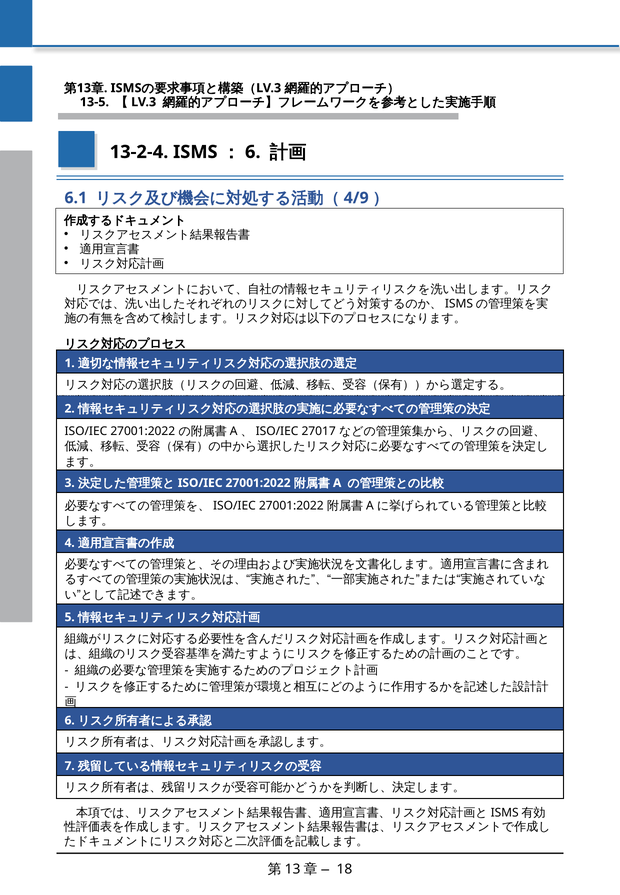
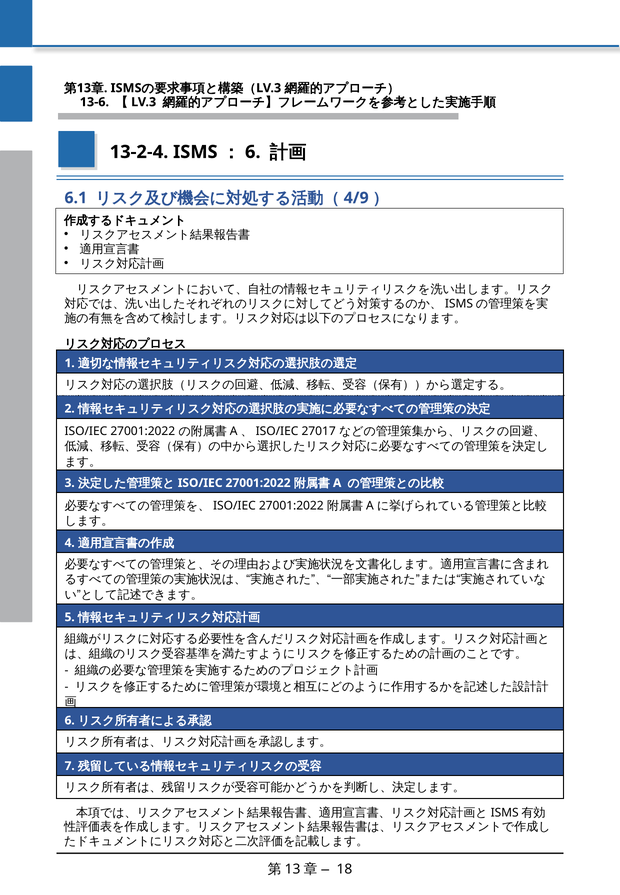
13-5: 13-5 -> 13-6 (94, 102)
